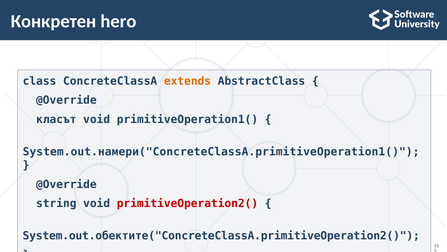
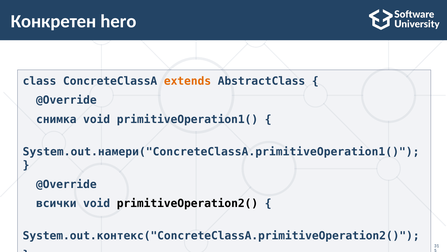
класът: класът -> снимка (56, 119)
string: string -> всички (56, 203)
primitiveOperation2( colour: red -> black (187, 203)
System.out.обектите("ConcreteClassA.primitiveOperation2(: System.out.обектите("ConcreteClassA.primitiveOperation2( -> System.out.контекс("ConcreteClassA.primitiveOperation2( (221, 235)
